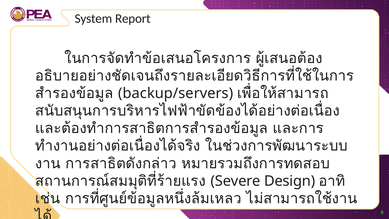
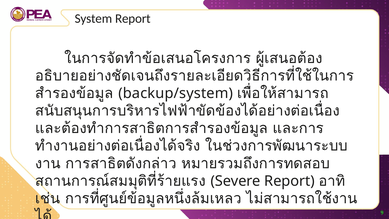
backup/servers: backup/servers -> backup/system (176, 93)
Severe Design: Design -> Report (290, 181)
